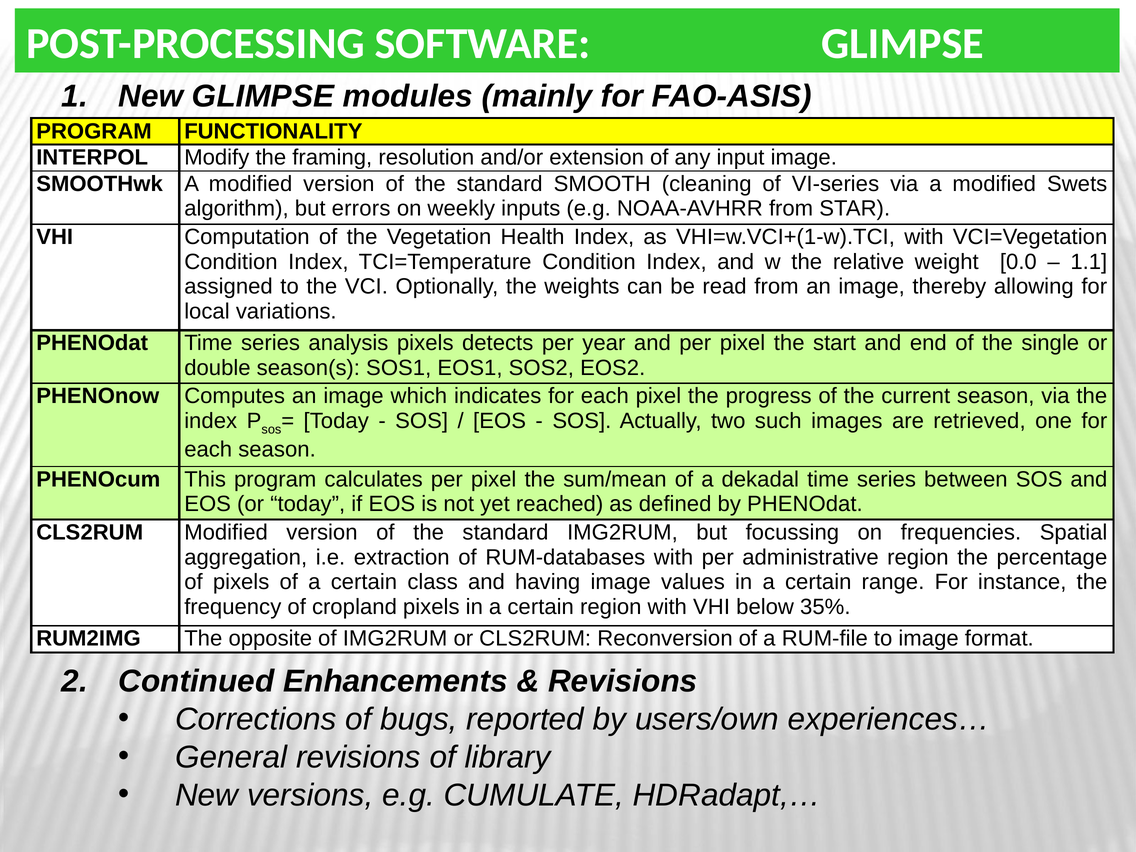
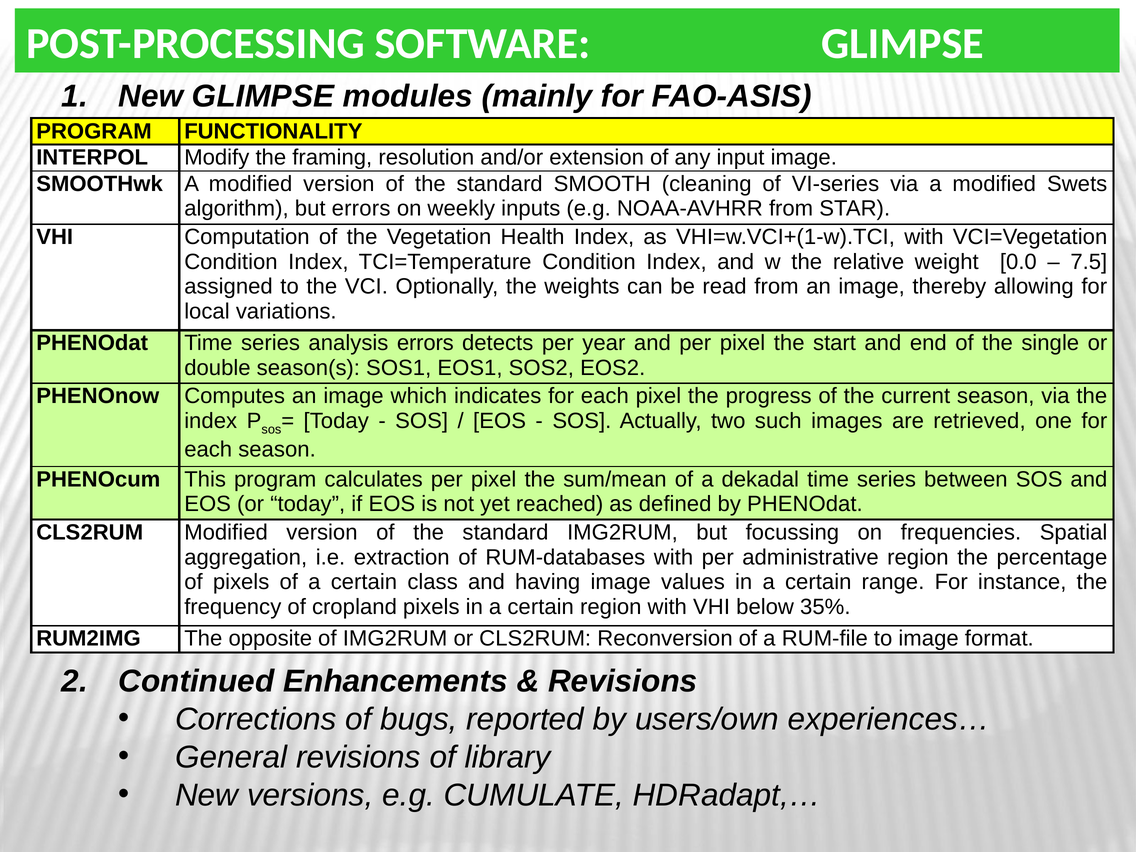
1.1: 1.1 -> 7.5 (1089, 262)
analysis pixels: pixels -> errors (425, 343)
